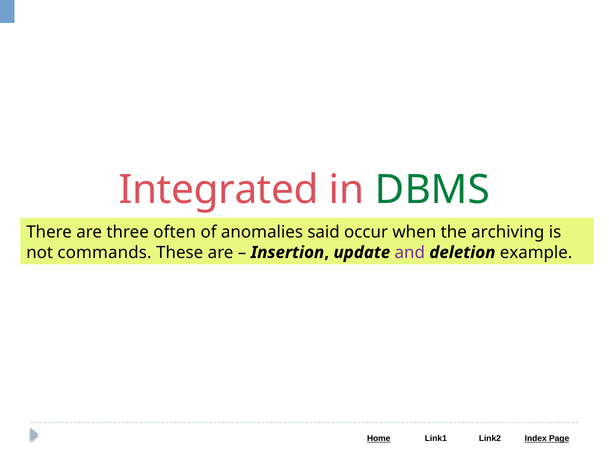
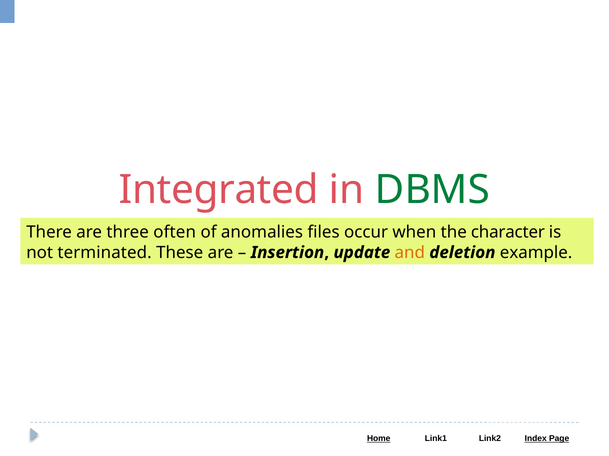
said: said -> files (324, 233)
archiving: archiving -> character (508, 233)
commands: commands -> terminated (105, 253)
and colour: purple -> orange (410, 253)
